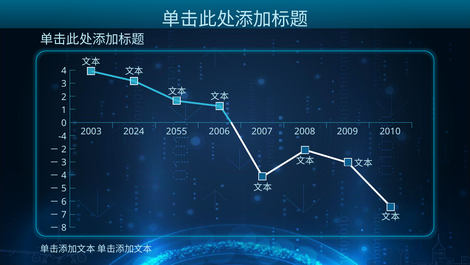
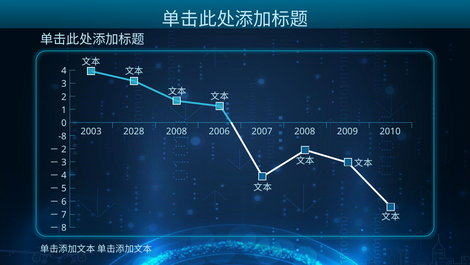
2024: 2024 -> 2028 (134, 131)
2055: 2055 -> 2008 (177, 131)
-4: -4 -> -8 (62, 136)
